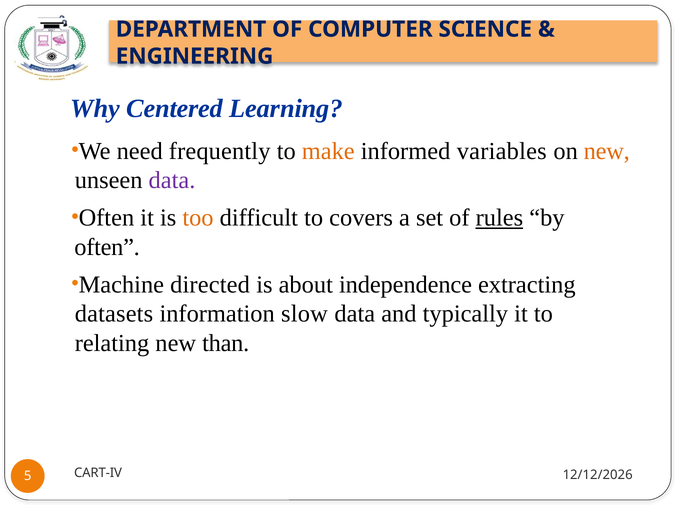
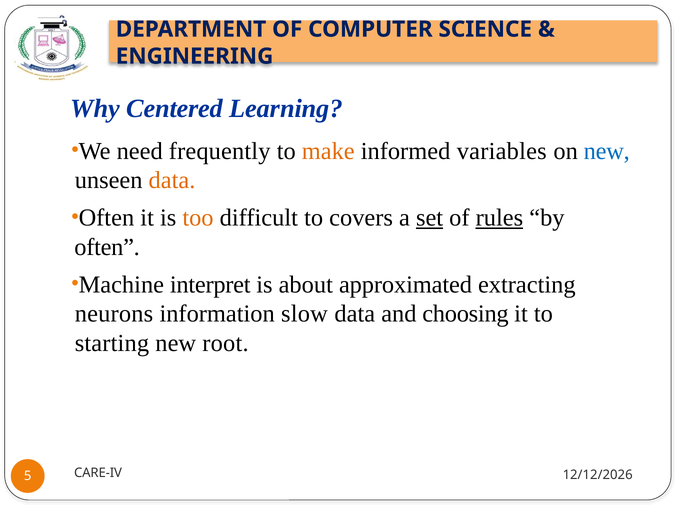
new colour: orange -> blue (607, 151)
data colour: purple -> orange (172, 180)
set underline: none -> present (430, 218)
directed: directed -> interpret (210, 285)
independence: independence -> approximated (406, 285)
datasets: datasets -> neurons (114, 314)
typically: typically -> choosing (465, 314)
relating: relating -> starting (112, 343)
than: than -> root (225, 343)
CART-IV: CART-IV -> CARE-IV (98, 473)
